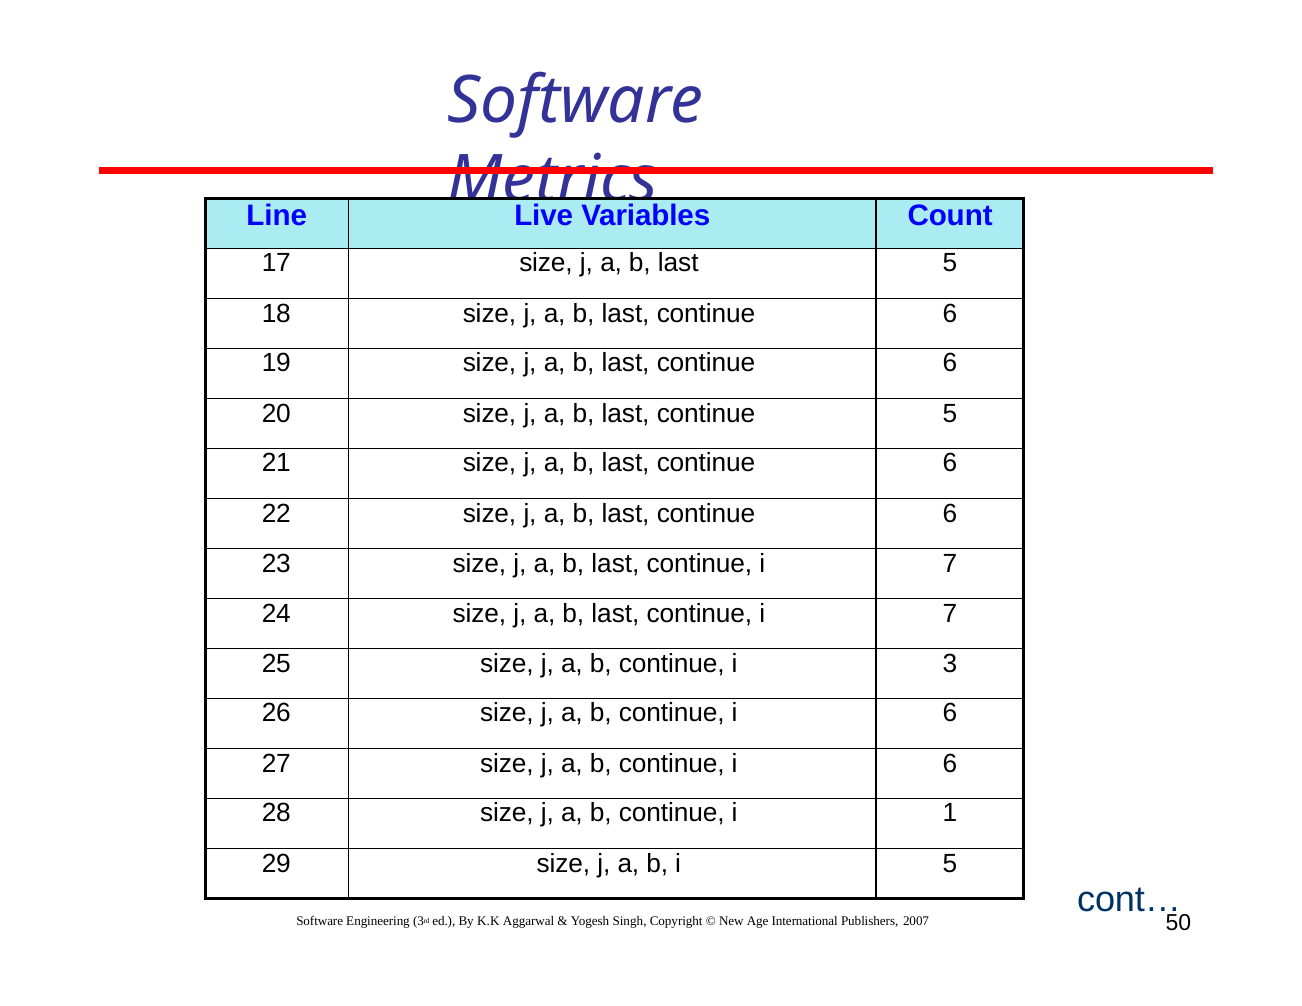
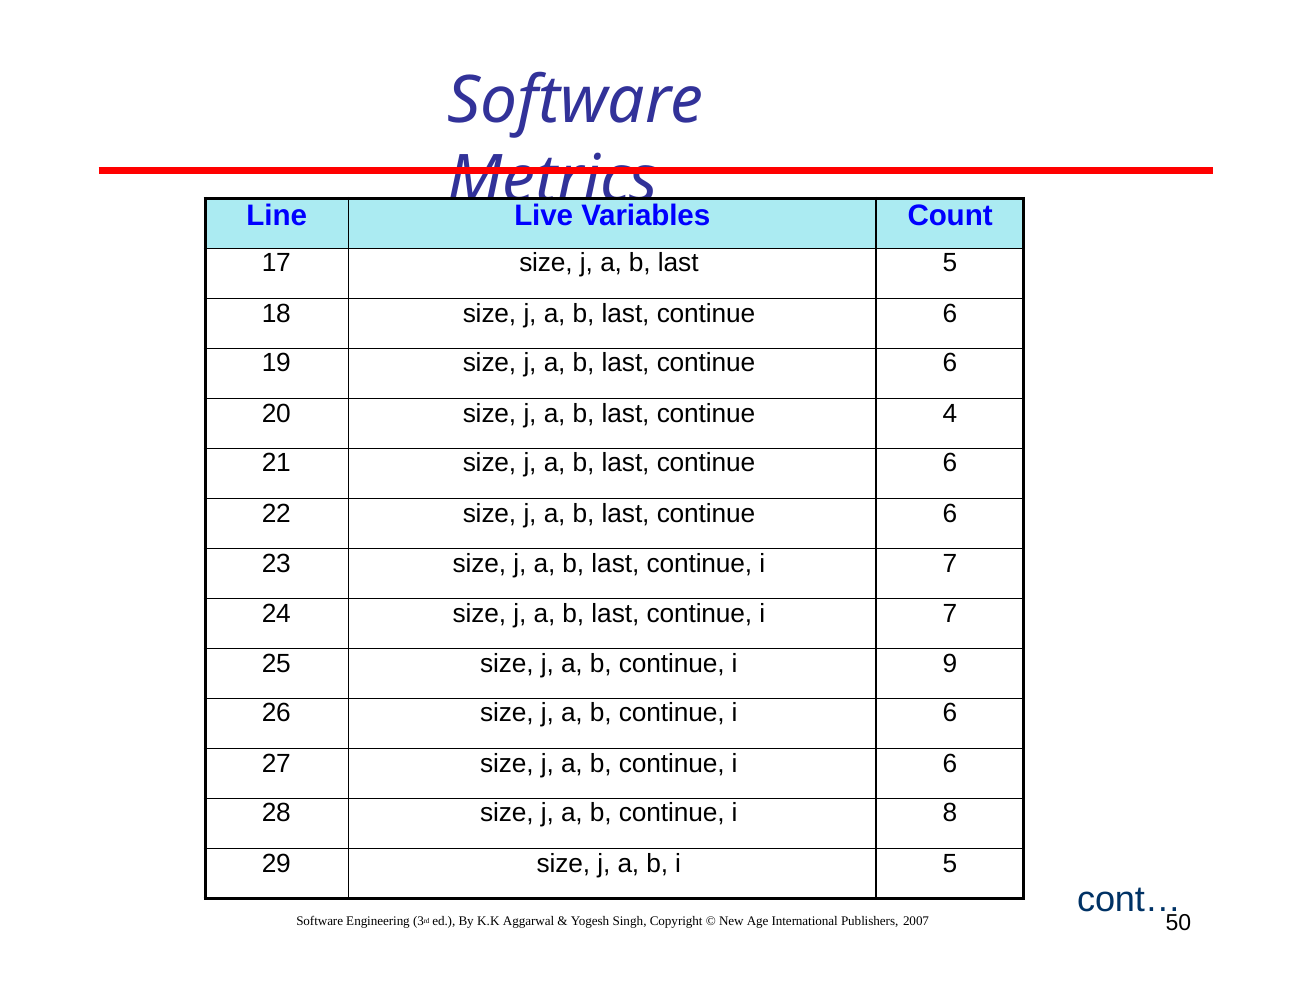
continue 5: 5 -> 4 (950, 413)
3: 3 -> 9 (950, 663)
1: 1 -> 8 (950, 813)
